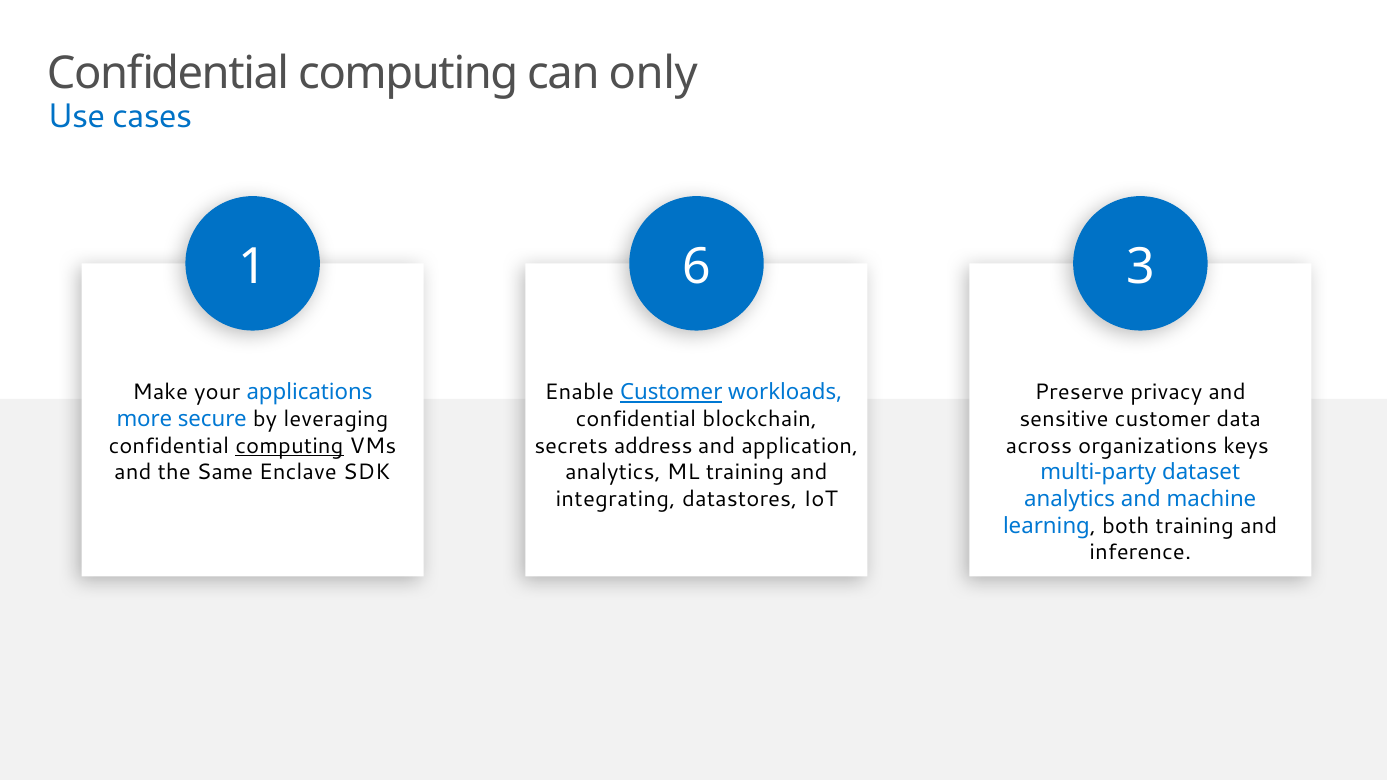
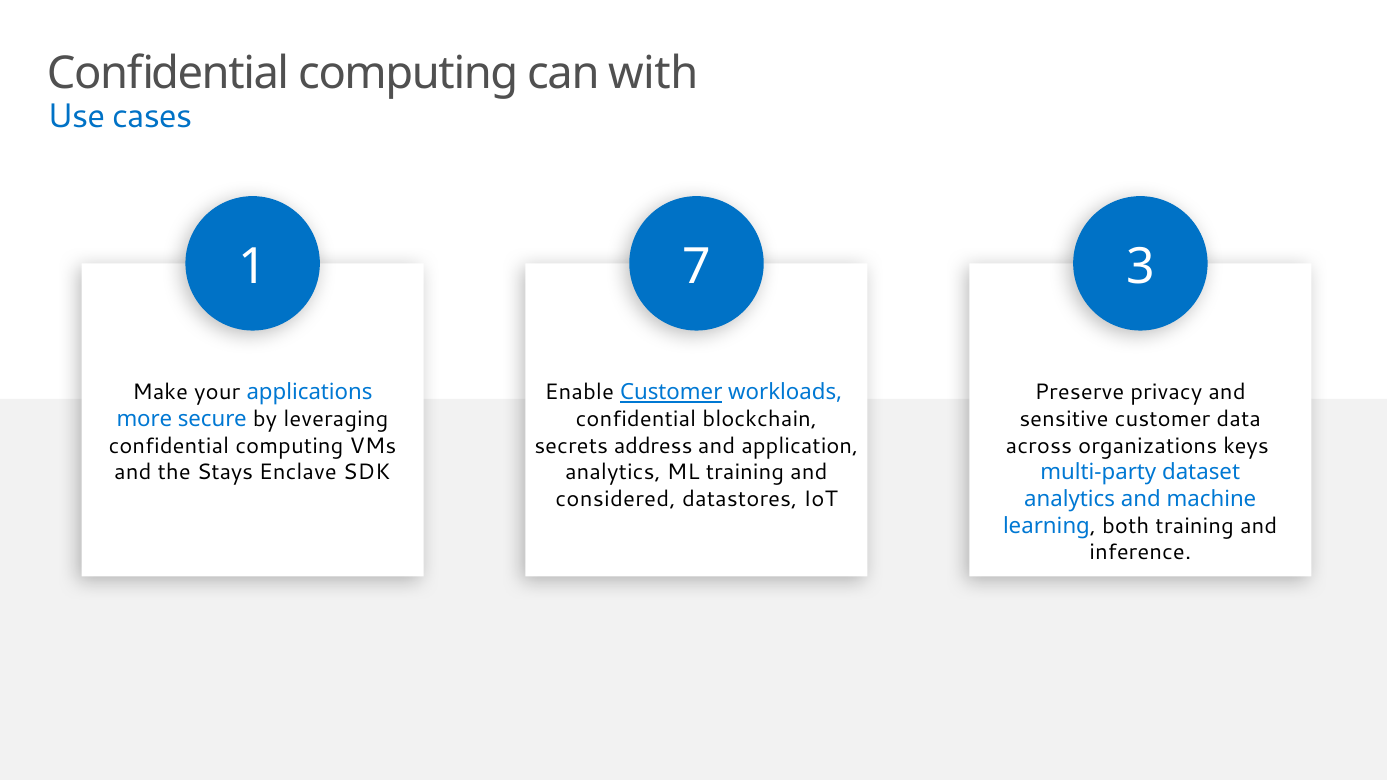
only: only -> with (653, 74)
6: 6 -> 7 (696, 267)
computing underline: present -> none (289, 446)
Same: Same -> Stays (225, 472)
integrating: integrating -> considered (616, 499)
